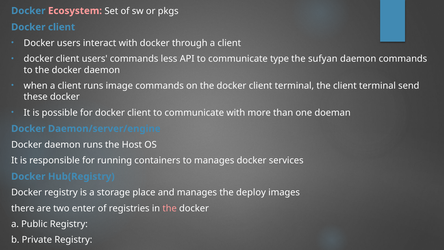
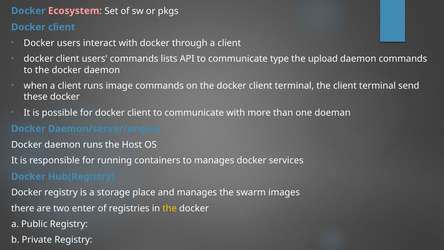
less: less -> lists (169, 59)
sufyan: sufyan -> upload (323, 59)
deploy: deploy -> swarm (251, 192)
the colour: pink -> yellow (170, 208)
